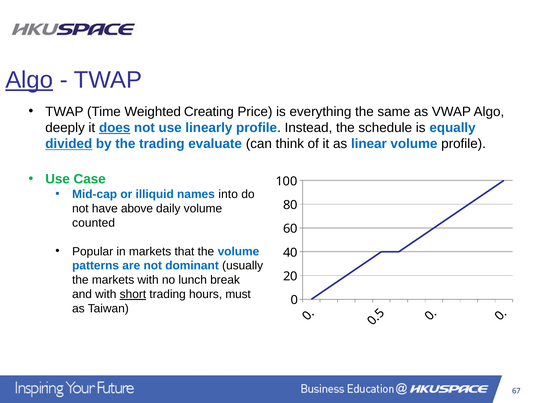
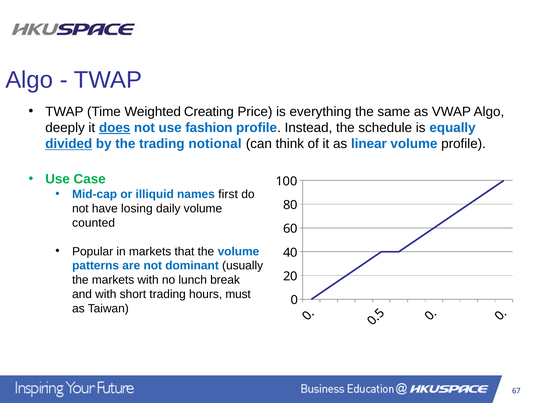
Algo underline: present -> none (29, 80)
linearly: linearly -> fashion (209, 128)
evaluate: evaluate -> notional (215, 144)
into: into -> first (228, 194)
above: above -> losing (137, 208)
short underline: present -> none (133, 294)
